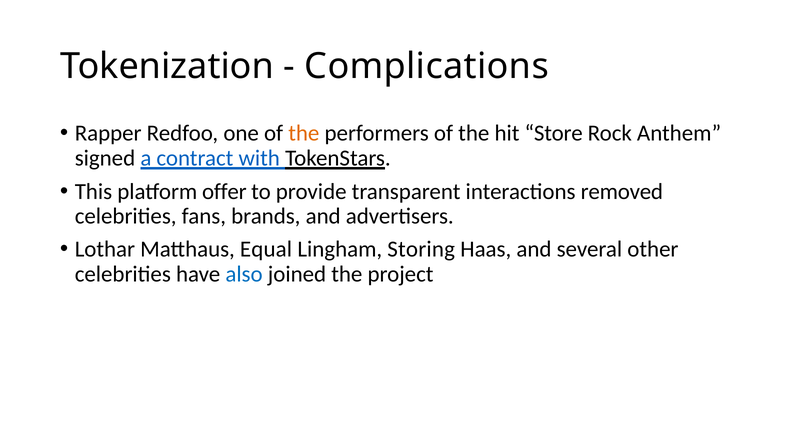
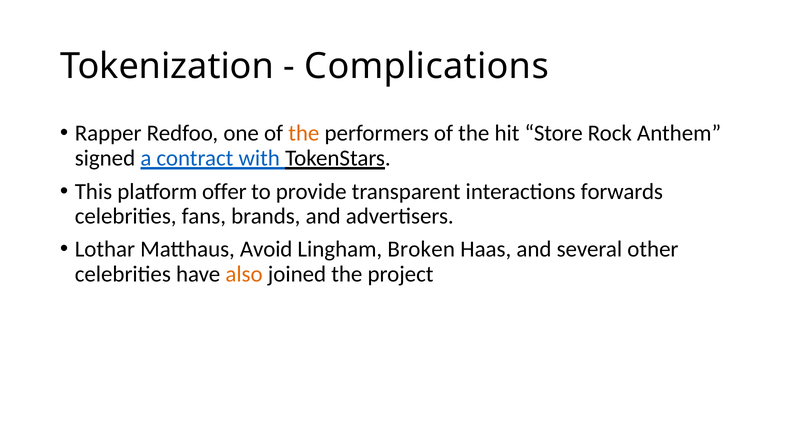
removed: removed -> forwards (622, 191)
Equal: Equal -> Avoid (266, 249)
Storing: Storing -> Broken (421, 249)
also colour: blue -> orange (244, 274)
